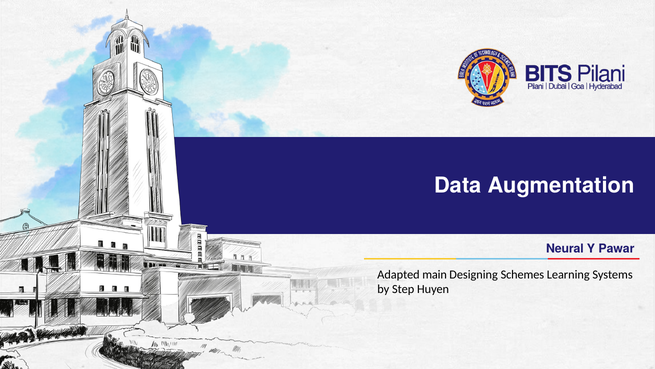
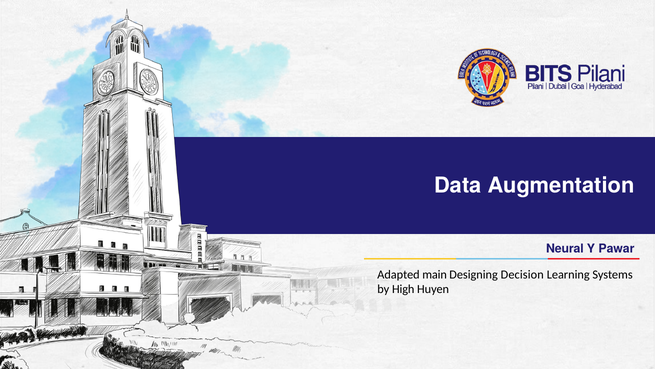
Schemes: Schemes -> Decision (522, 274)
Step: Step -> High (403, 289)
